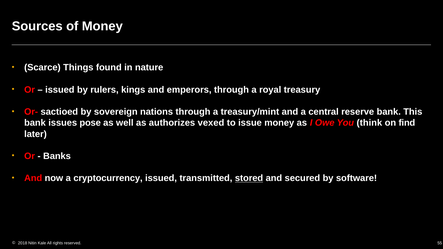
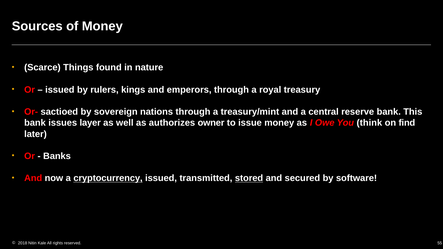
pose: pose -> layer (90, 123)
vexed: vexed -> owner (211, 123)
cryptocurrency underline: none -> present (108, 178)
